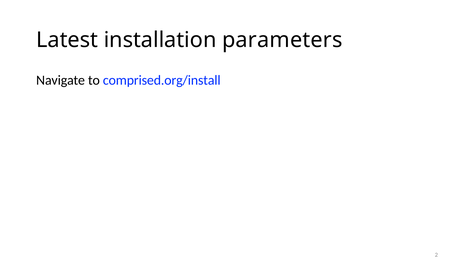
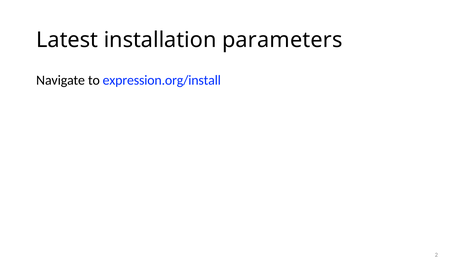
comprised.org/install: comprised.org/install -> expression.org/install (162, 80)
